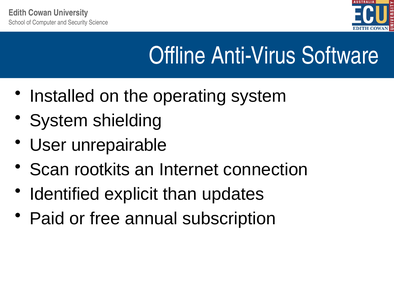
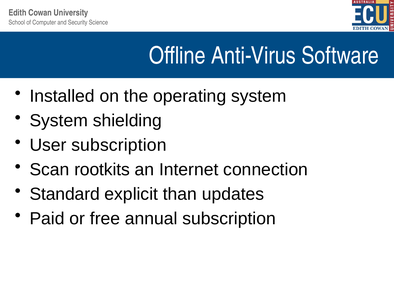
User unrepairable: unrepairable -> subscription (119, 145)
Identified: Identified -> Standard (65, 194)
